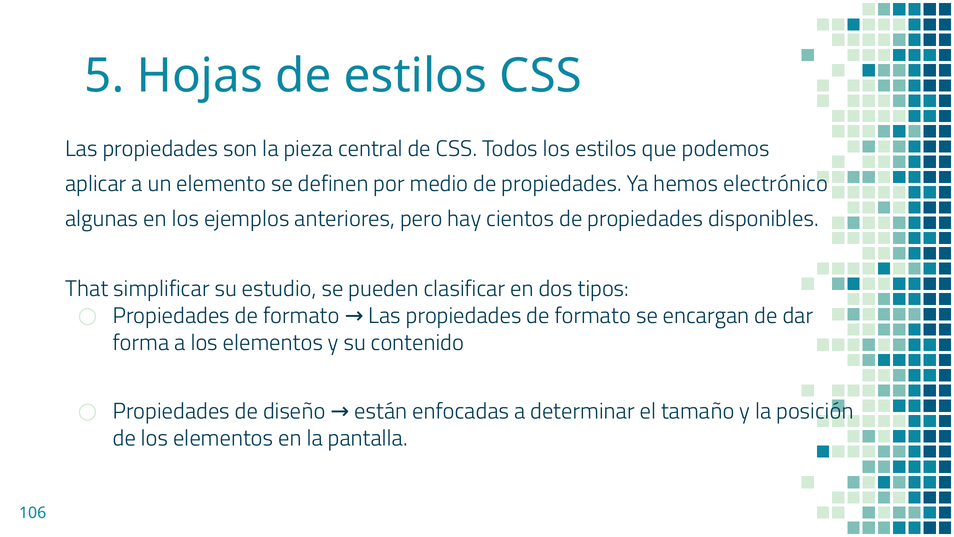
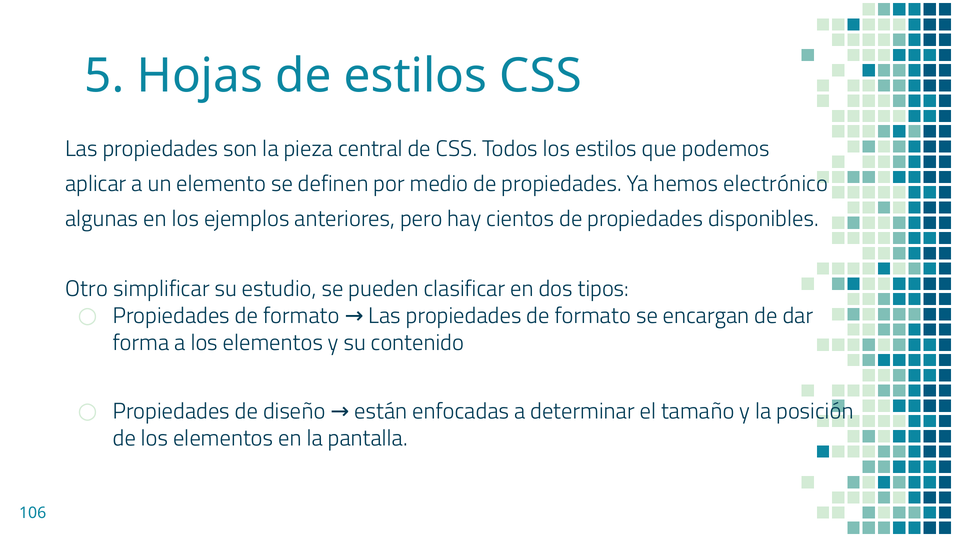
That: That -> Otro (87, 289)
